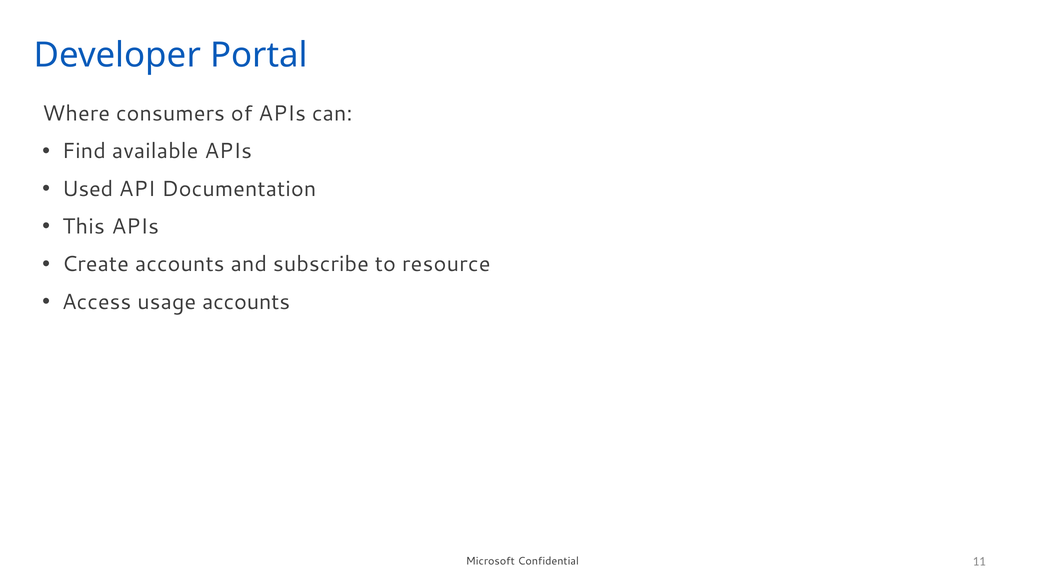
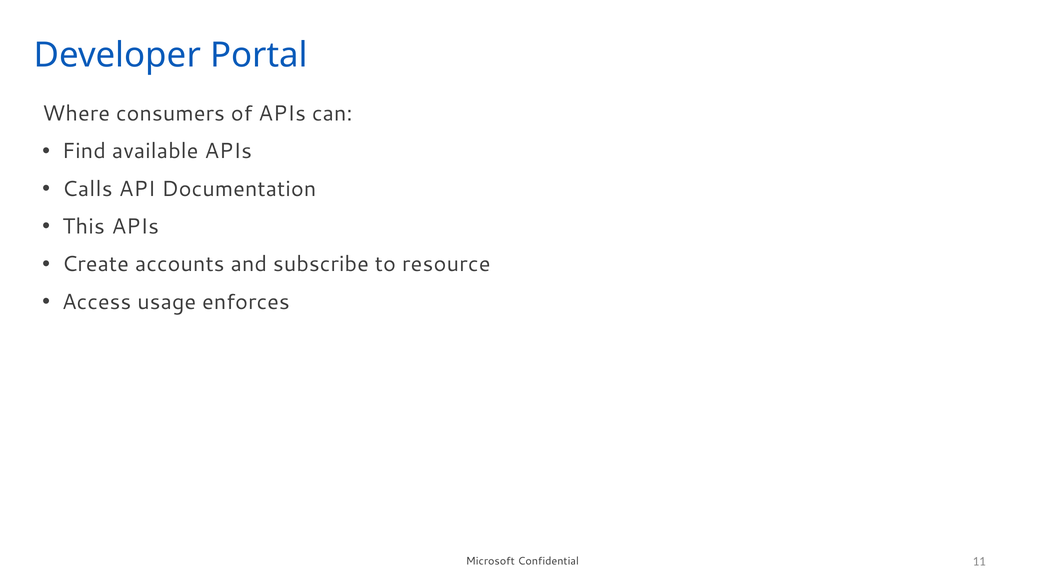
Used: Used -> Calls (87, 189)
usage accounts: accounts -> enforces (246, 302)
